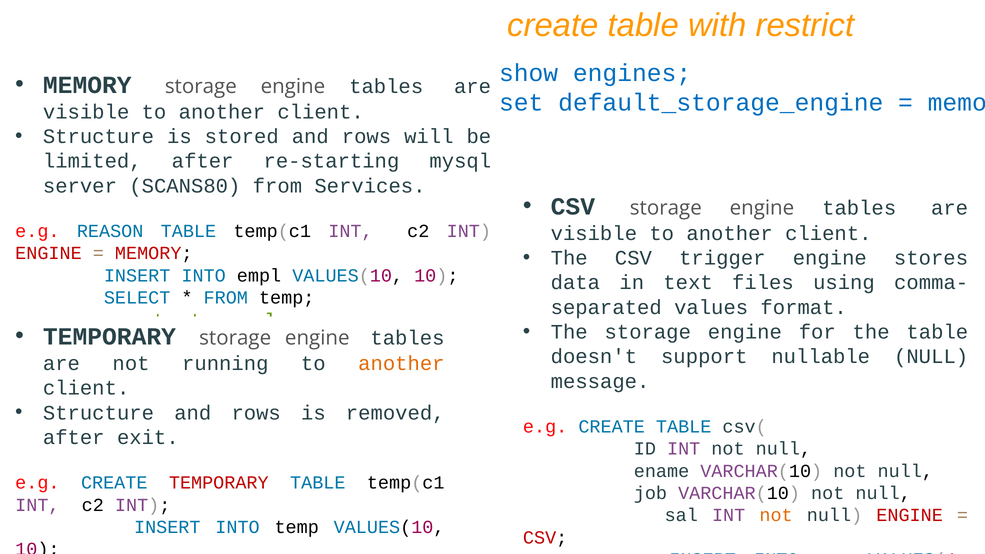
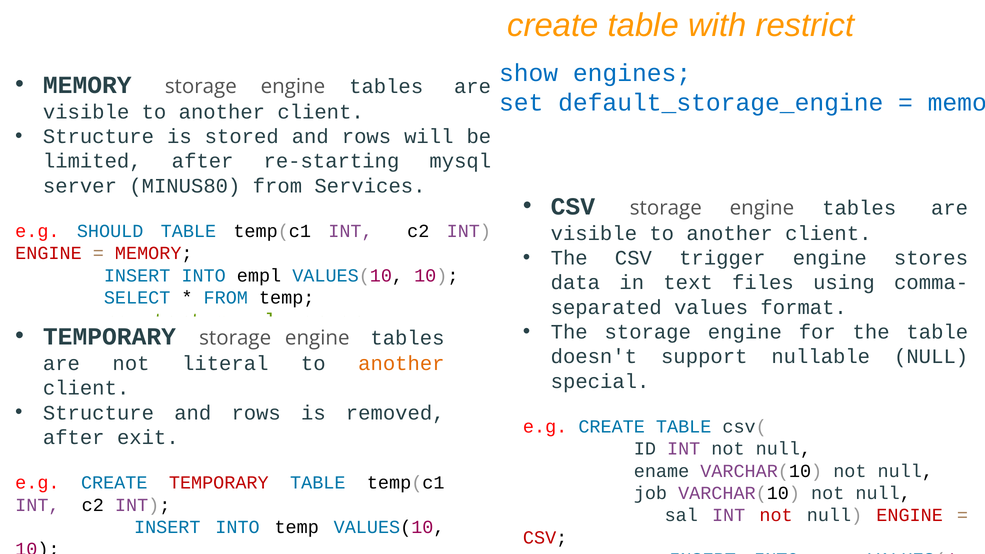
SCANS80: SCANS80 -> MINUS80 (185, 186)
REASON: REASON -> SHOULD (110, 231)
running: running -> literal (225, 364)
message: message -> special (600, 381)
not colour: orange -> red (776, 515)
